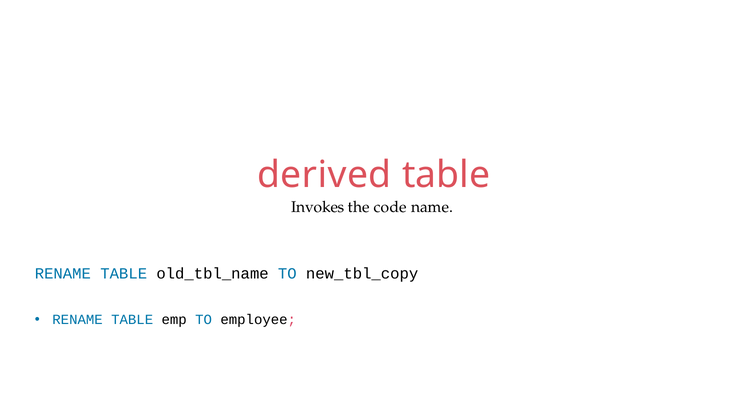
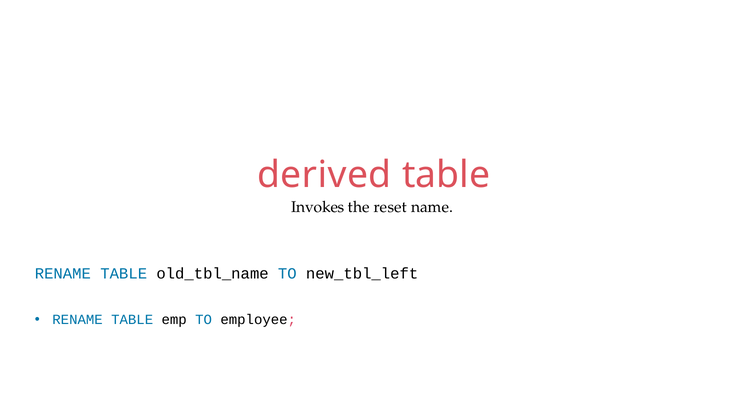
code: code -> reset (390, 207)
new_tbl_copy: new_tbl_copy -> new_tbl_left (362, 274)
